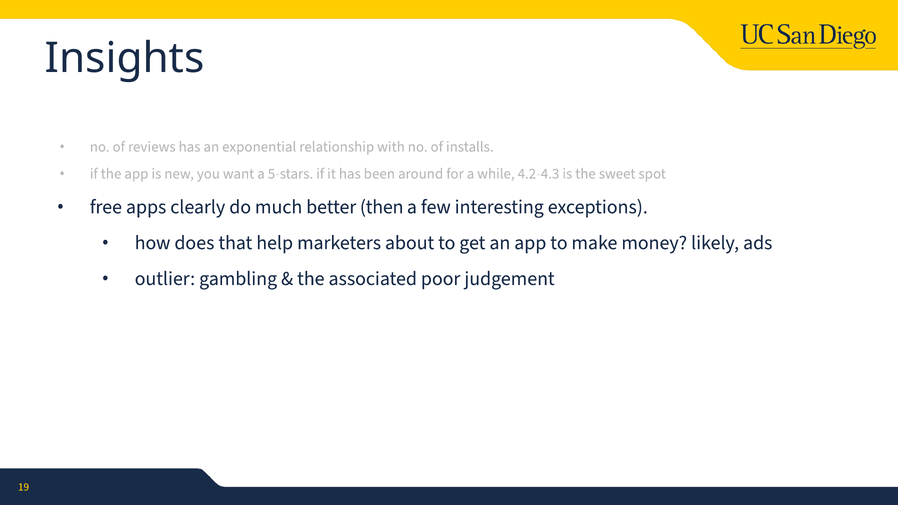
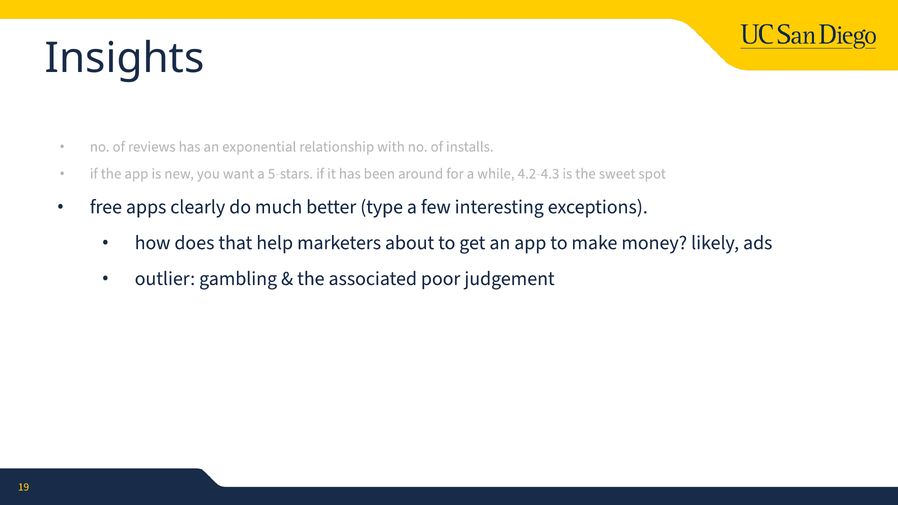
then: then -> type (382, 207)
